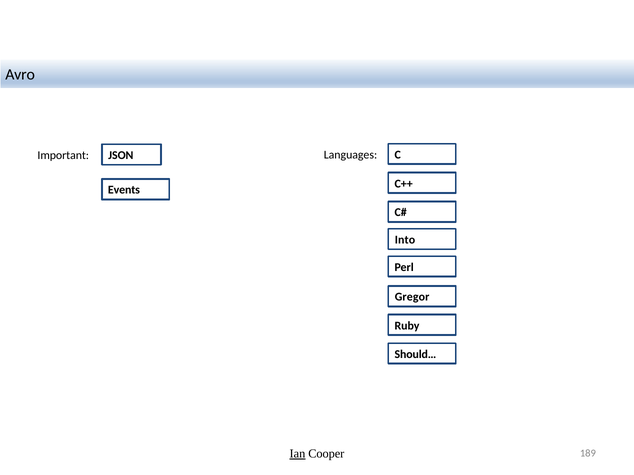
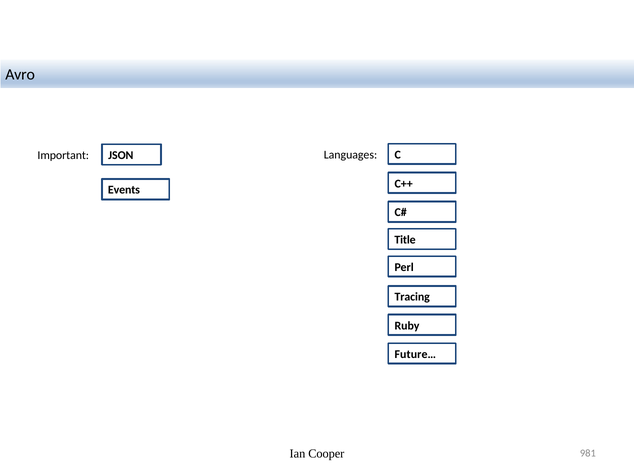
Into: Into -> Title (405, 240)
Gregor: Gregor -> Tracing (412, 297)
Should…: Should… -> Future… (415, 355)
Ian underline: present -> none (297, 454)
189: 189 -> 981 (588, 454)
